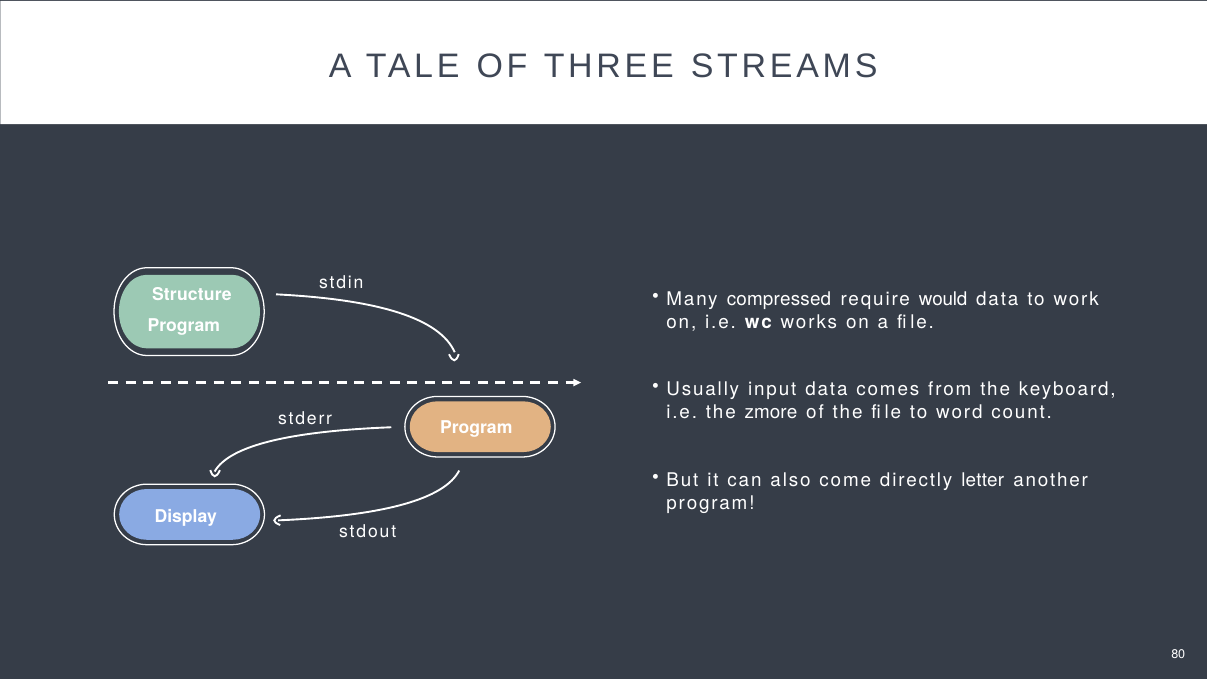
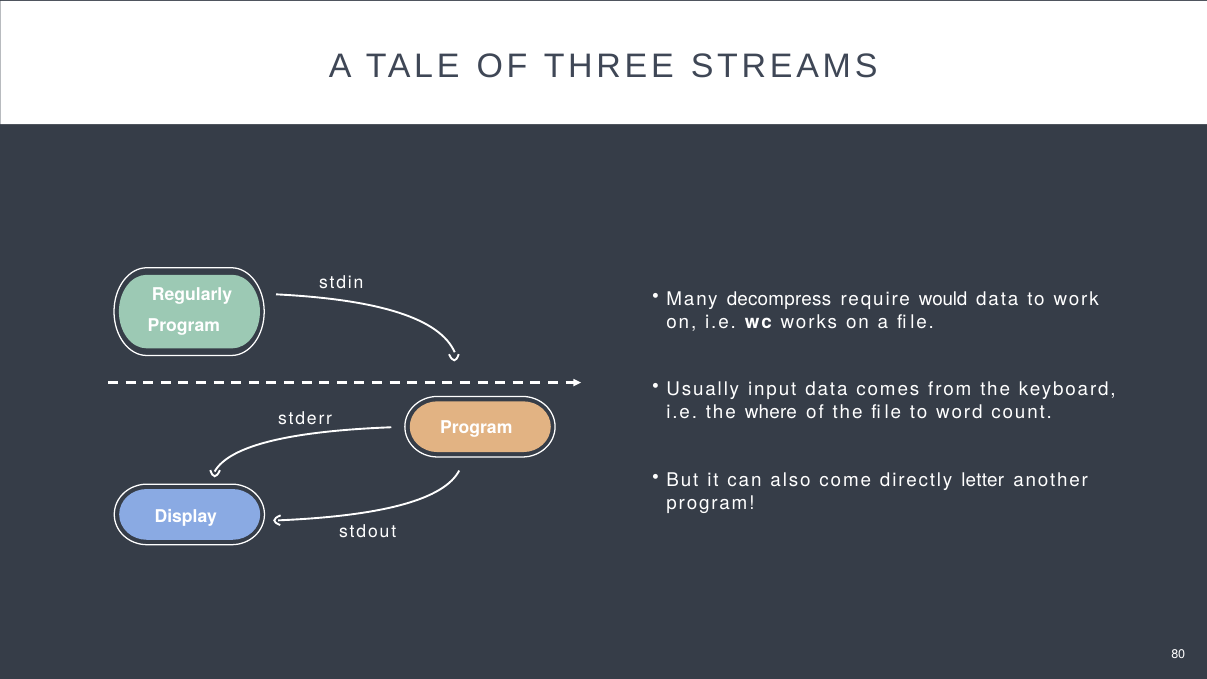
Structure: Structure -> Regularly (192, 294)
compressed: compressed -> decompress (779, 299)
zmore: zmore -> where (771, 412)
